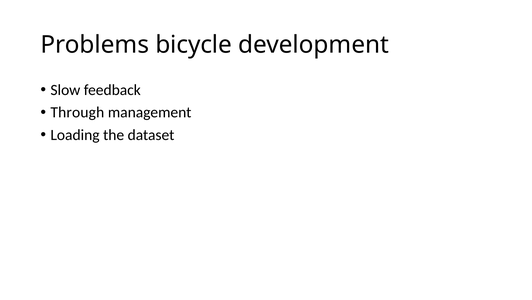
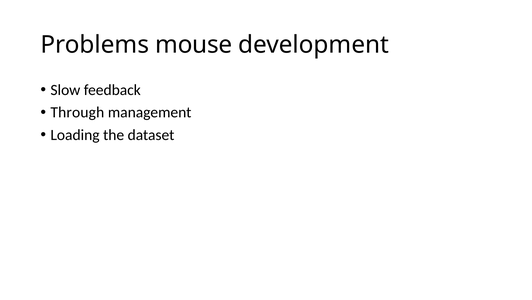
bicycle: bicycle -> mouse (194, 45)
